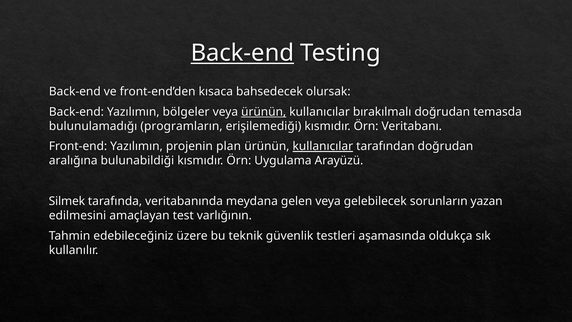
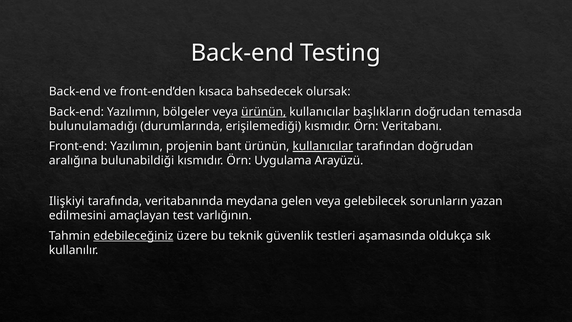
Back-end underline: present -> none (242, 53)
bırakılmalı: bırakılmalı -> başlıkların (382, 112)
programların: programların -> durumlarında (182, 126)
plan: plan -> bant (229, 146)
Silmek: Silmek -> Ilişkiyi (67, 201)
edebileceğiniz underline: none -> present (133, 236)
